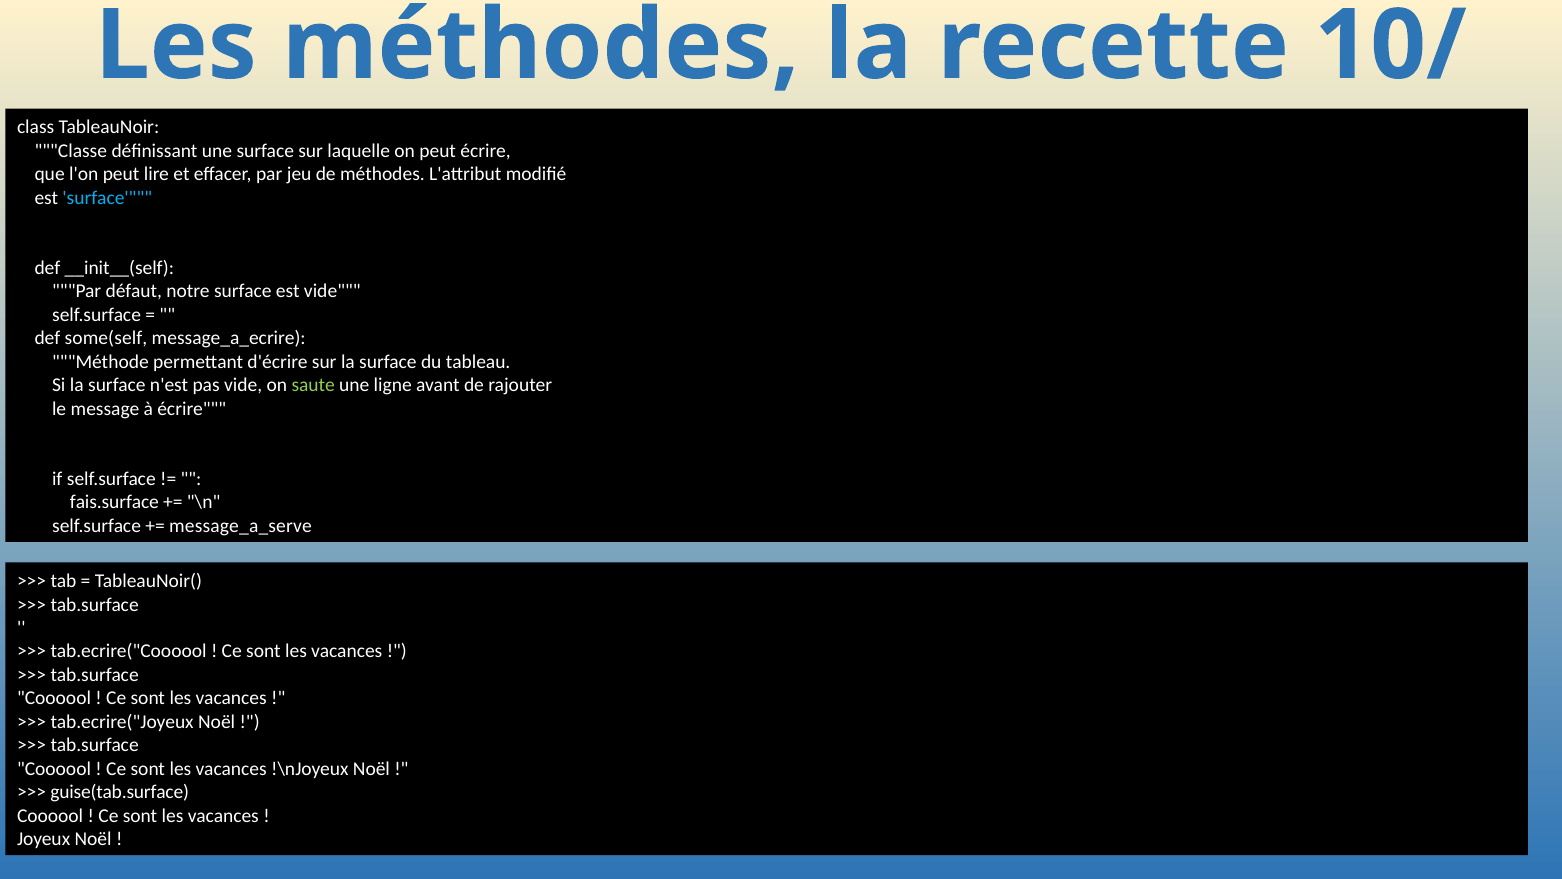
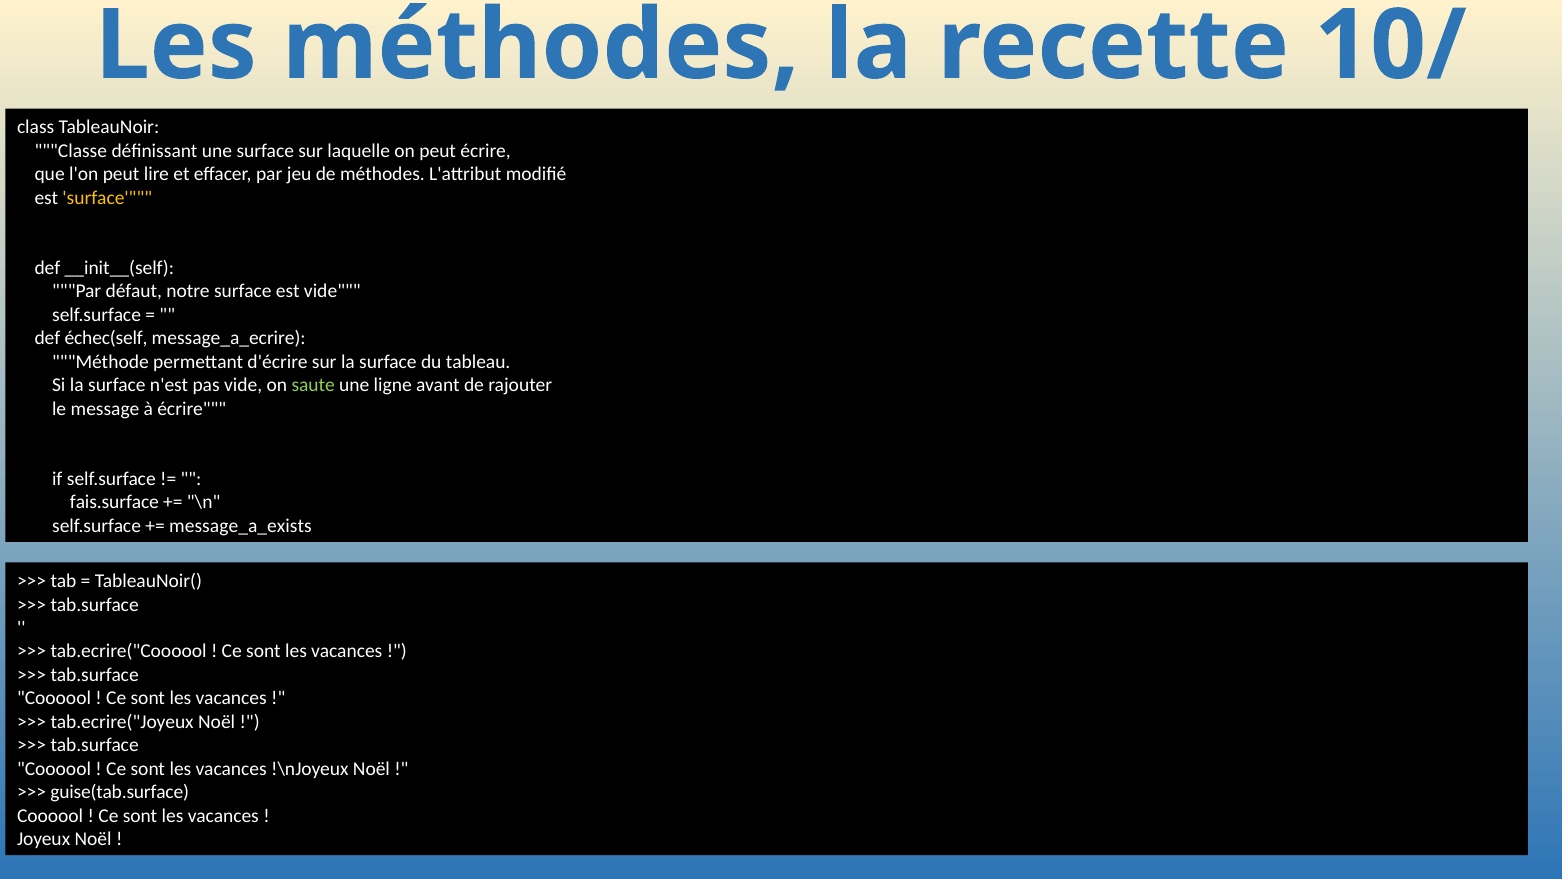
surface colour: light blue -> yellow (107, 198)
some(self: some(self -> échec(self (106, 338)
message_a_serve: message_a_serve -> message_a_exists (241, 526)
